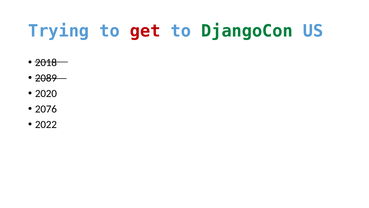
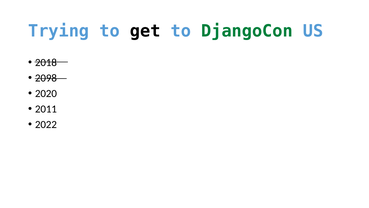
get colour: red -> black (145, 31)
2089: 2089 -> 2098 (46, 78)
2076: 2076 -> 2011 (46, 109)
